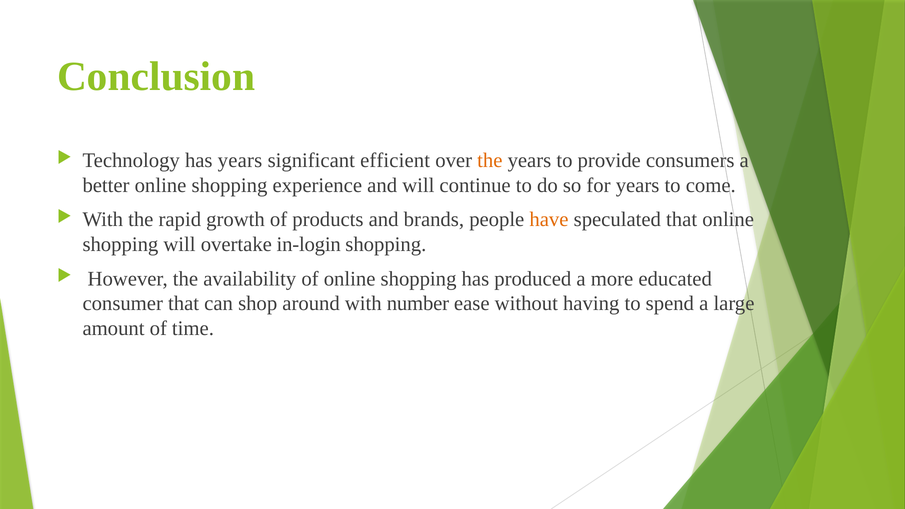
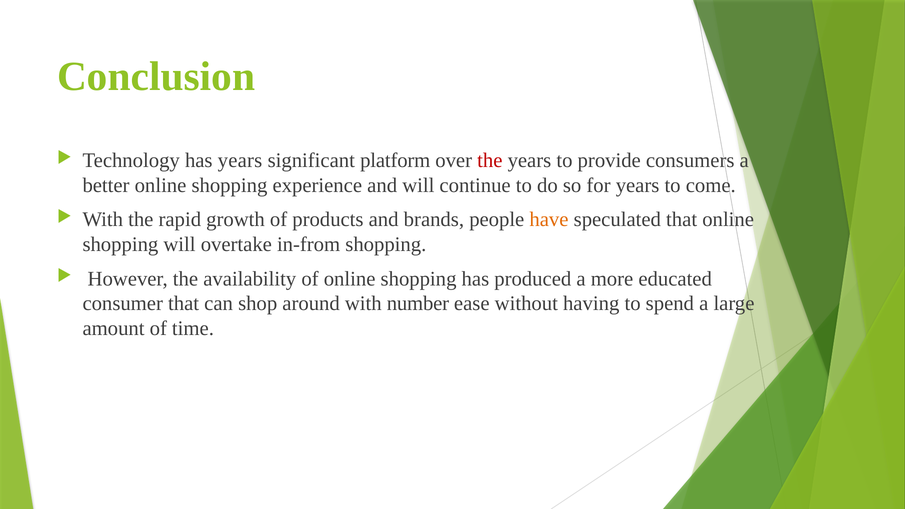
efficient: efficient -> platform (395, 161)
the colour: orange -> red (490, 161)
in-login: in-login -> in-from (309, 245)
